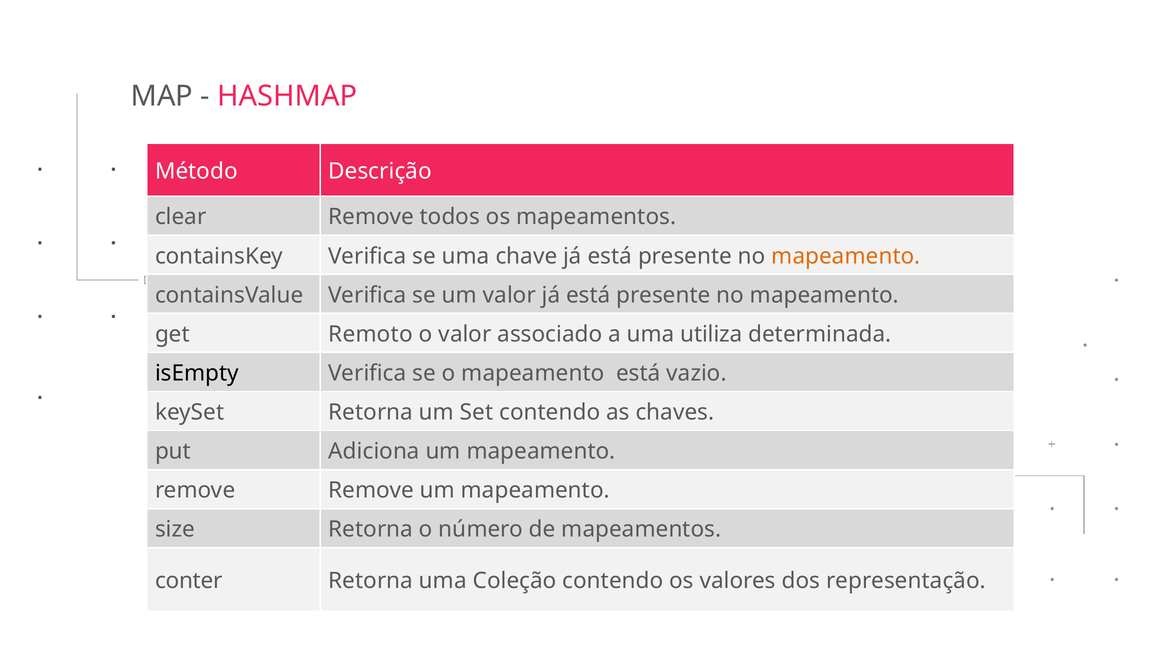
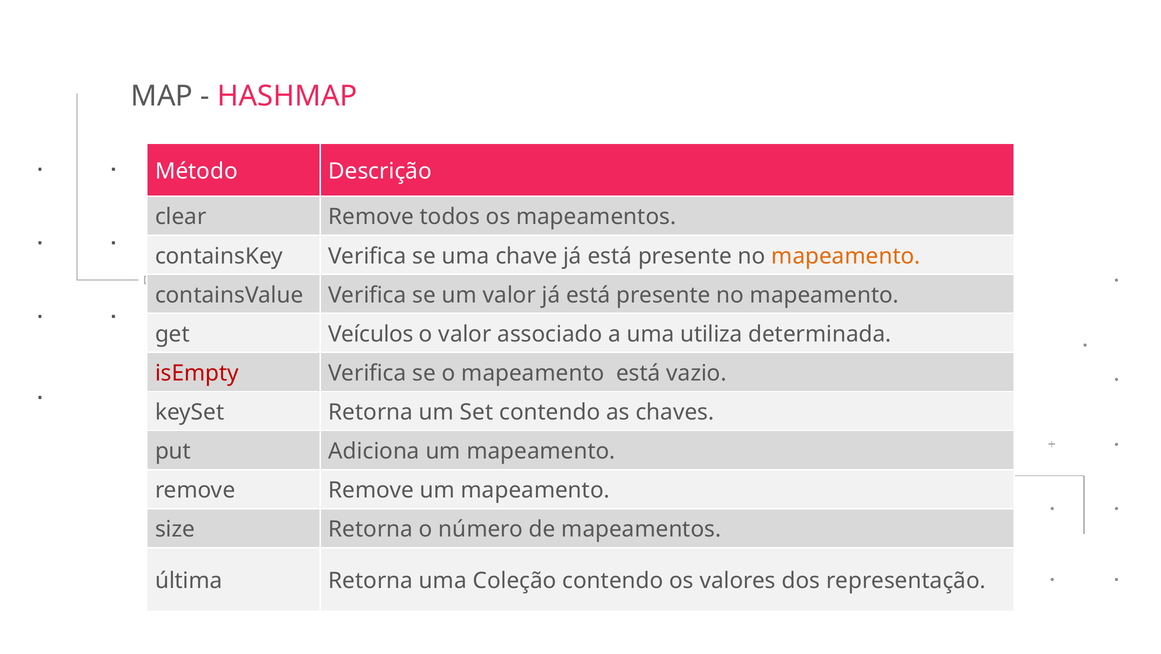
Remoto: Remoto -> Veículos (371, 334)
isEmpty colour: black -> red (197, 373)
conter: conter -> última (189, 580)
